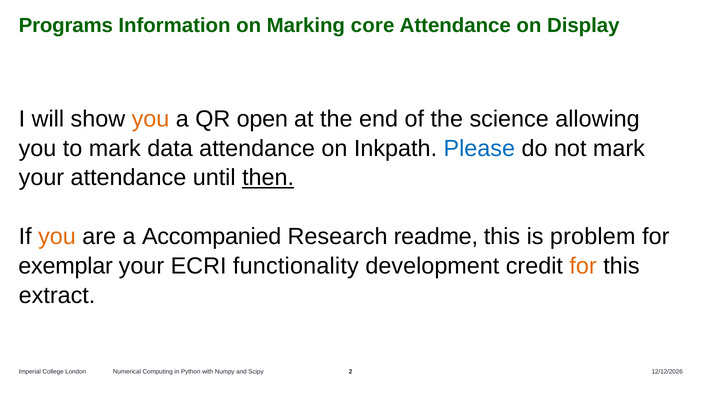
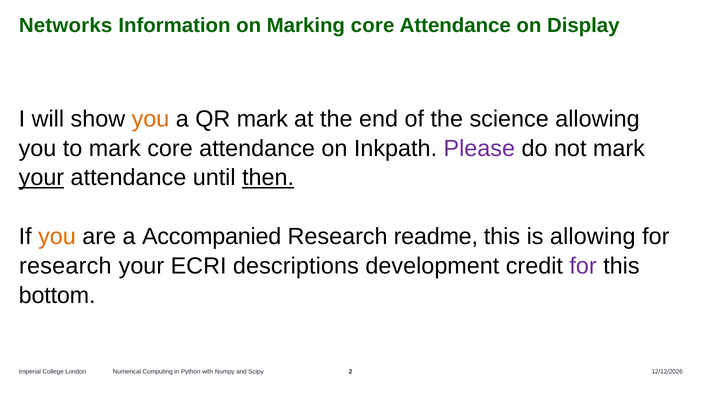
Programs: Programs -> Networks (66, 25)
QR open: open -> mark (262, 119)
mark data: data -> core (170, 148)
Please colour: blue -> purple (479, 148)
your underline: none -> present (41, 178)
is problem: problem -> allowing (593, 237)
exemplar: exemplar -> research (65, 266)
functionality: functionality -> descriptions (296, 266)
for colour: orange -> purple (583, 266)
extract: extract -> bottom (57, 296)
